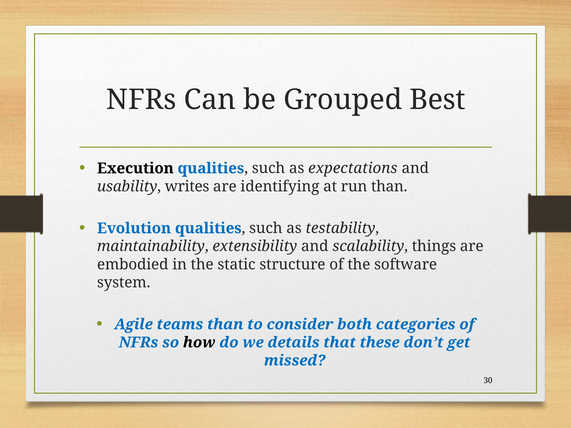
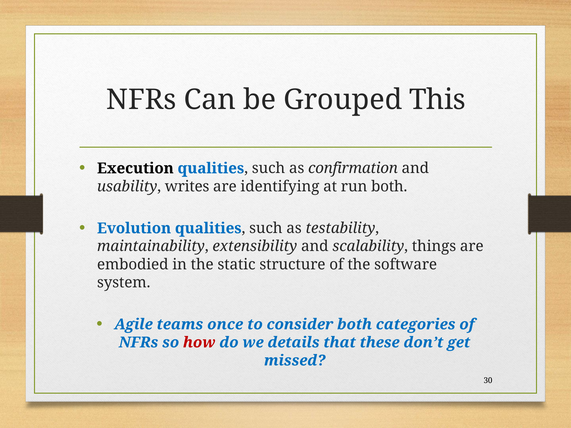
Best: Best -> This (437, 100)
expectations: expectations -> confirmation (353, 168)
run than: than -> both (389, 187)
teams than: than -> once (225, 325)
how colour: black -> red (199, 343)
